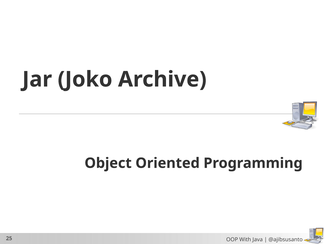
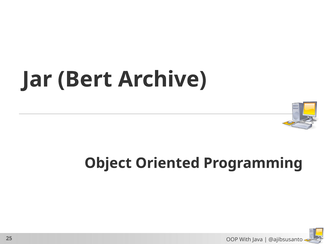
Joko: Joko -> Bert (85, 79)
